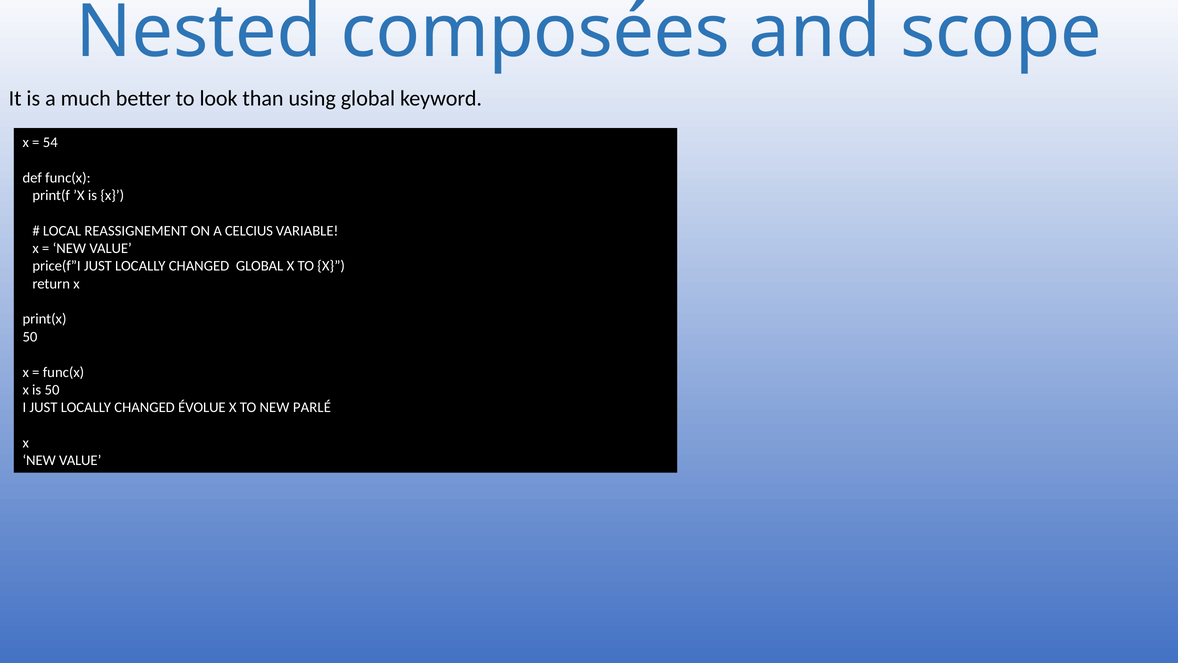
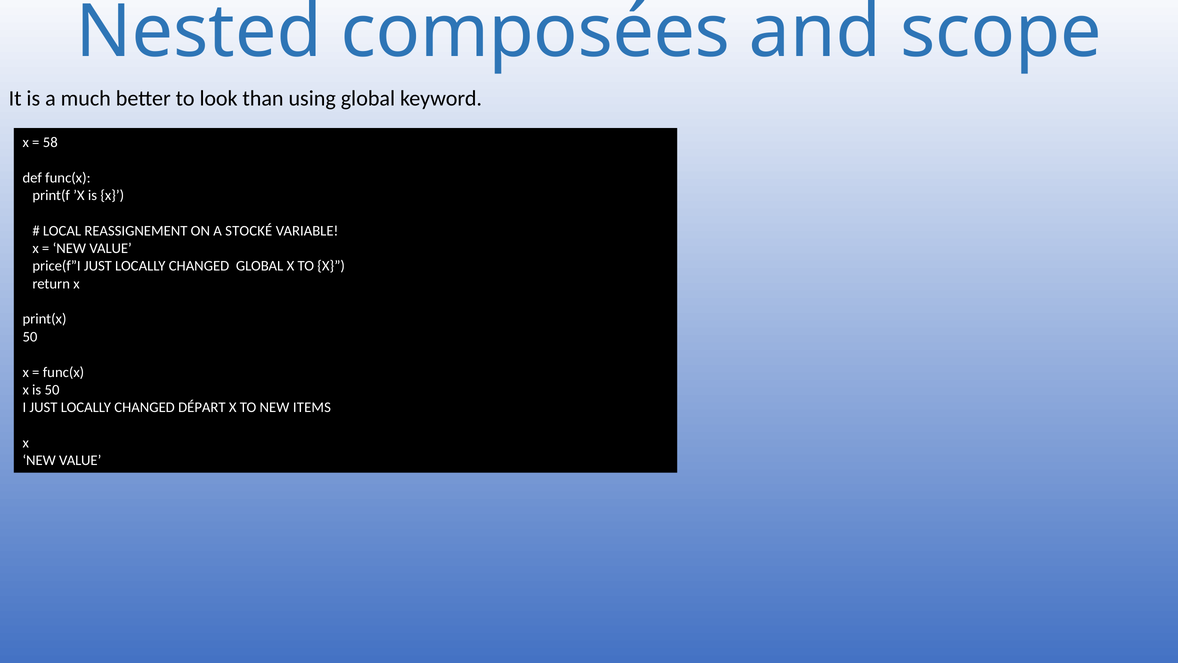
54: 54 -> 58 (50, 142)
CELCIUS: CELCIUS -> STOCKÉ (249, 231)
ÉVOLUE: ÉVOLUE -> DÉPART (202, 407)
PARLÉ: PARLÉ -> ITEMS (312, 407)
